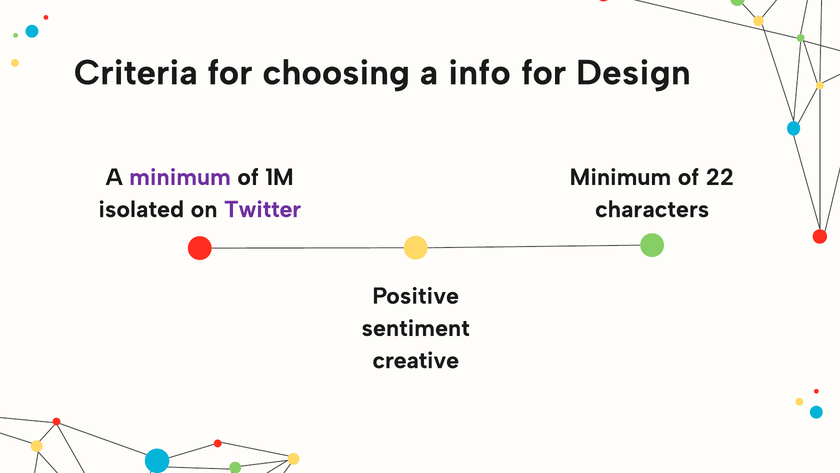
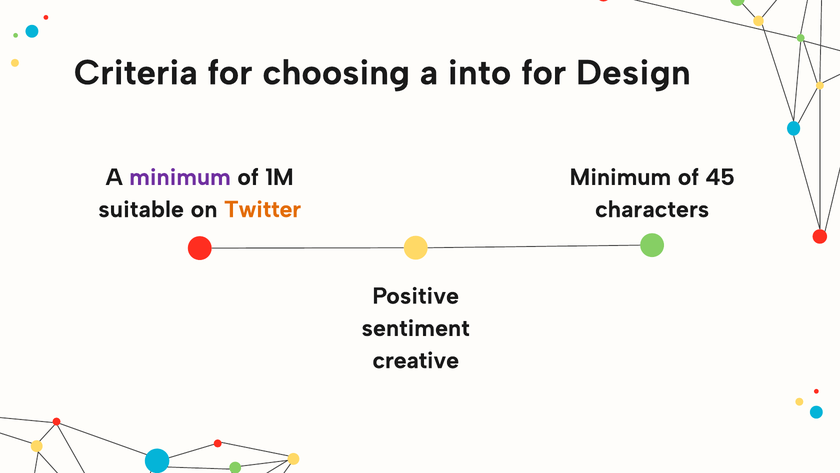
info: info -> into (480, 73)
22: 22 -> 45 (720, 177)
isolated: isolated -> suitable (141, 209)
Twitter colour: purple -> orange (263, 209)
